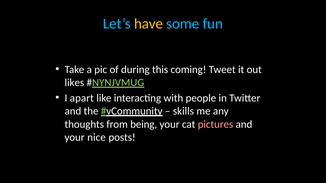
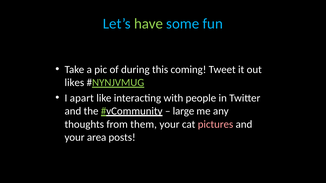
have colour: yellow -> light green (149, 24)
skills: skills -> large (183, 111)
being: being -> them (144, 124)
nice: nice -> area (97, 138)
